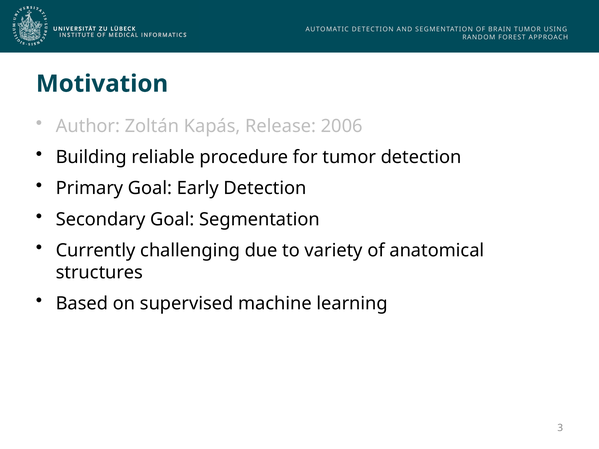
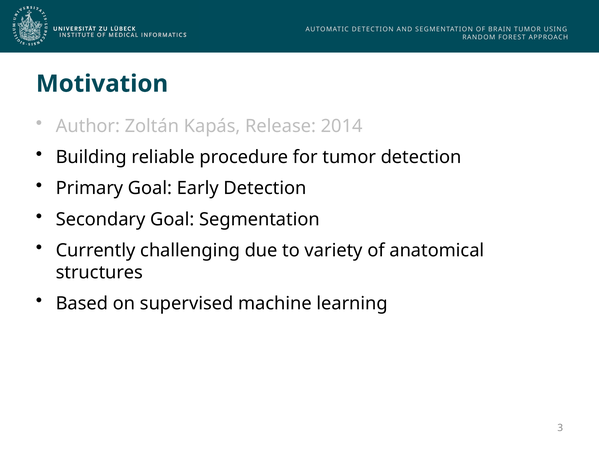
2006: 2006 -> 2014 (342, 126)
